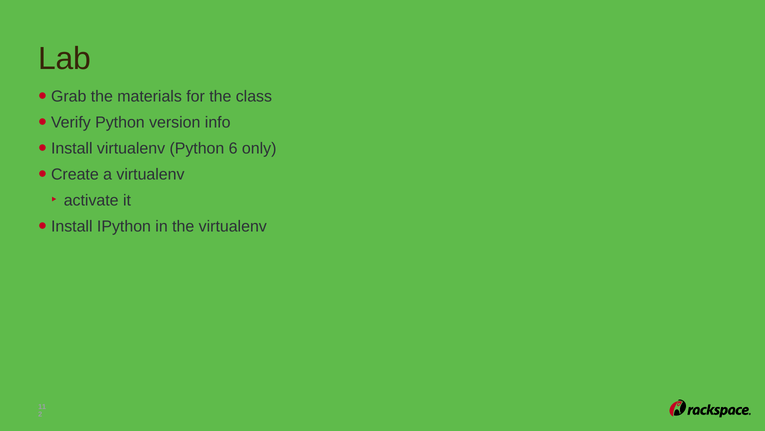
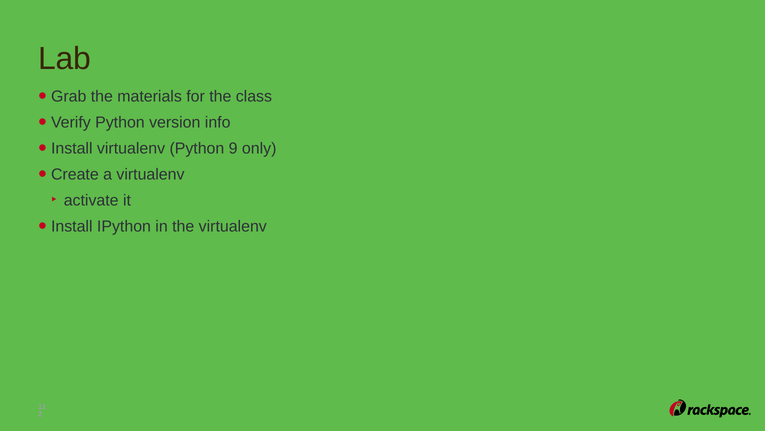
6: 6 -> 9 (233, 148)
